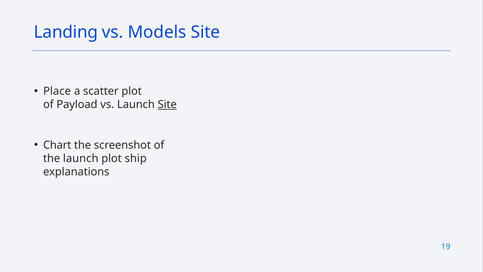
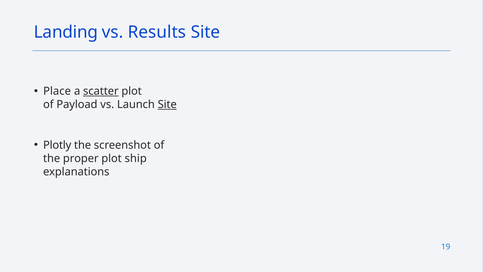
Models: Models -> Results (157, 32)
scatter underline: none -> present (101, 91)
Chart: Chart -> Plotly (57, 145)
the launch: launch -> proper (81, 158)
